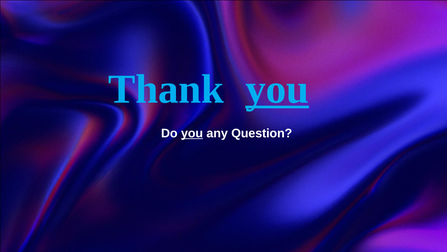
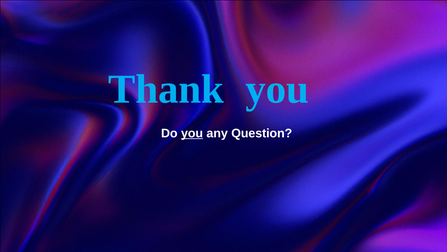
you underline: present -> none (277, 89)
